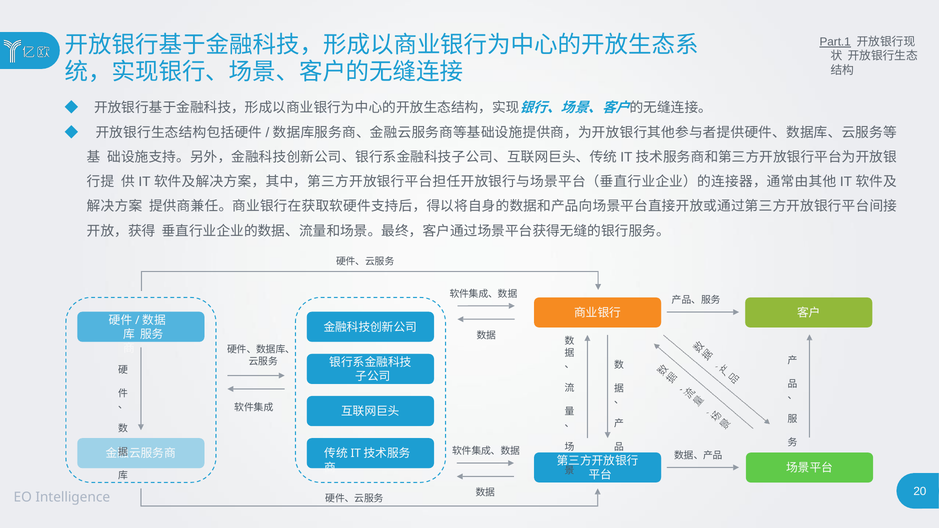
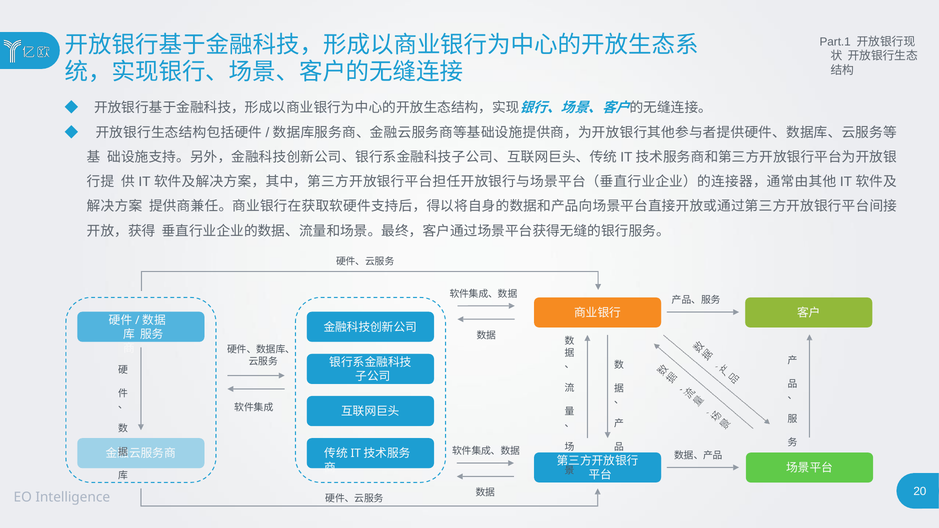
Part.1 underline: present -> none (835, 42)
